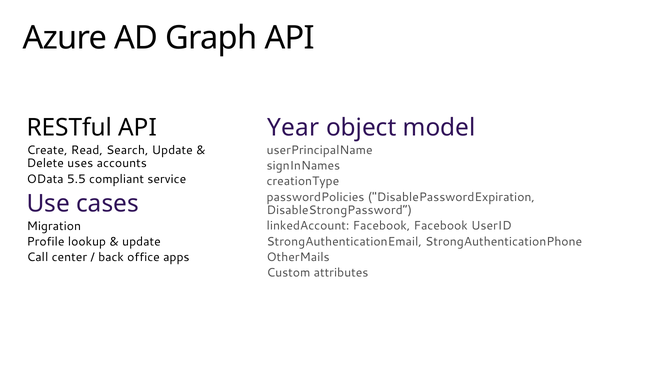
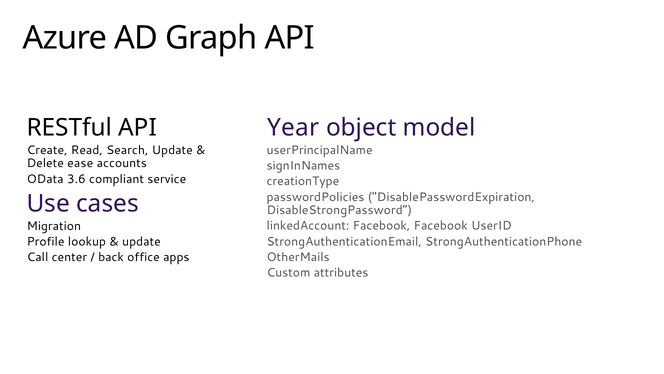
uses: uses -> ease (80, 163)
5.5: 5.5 -> 3.6 (76, 179)
